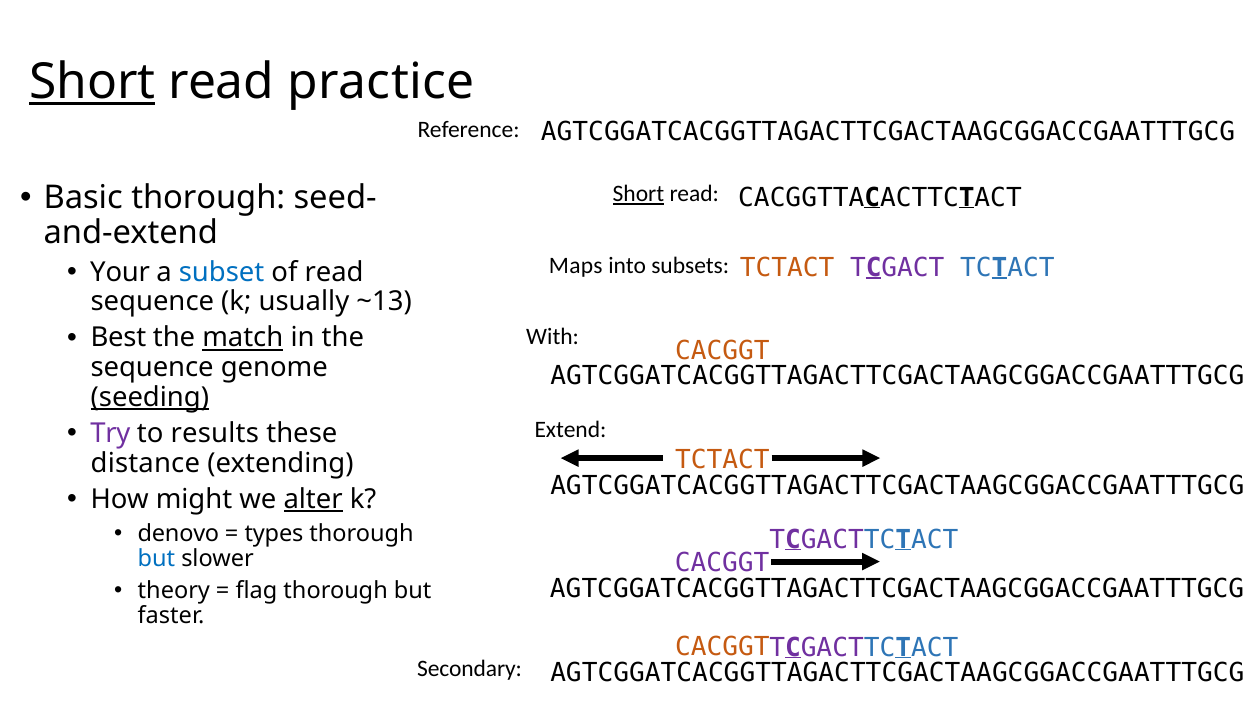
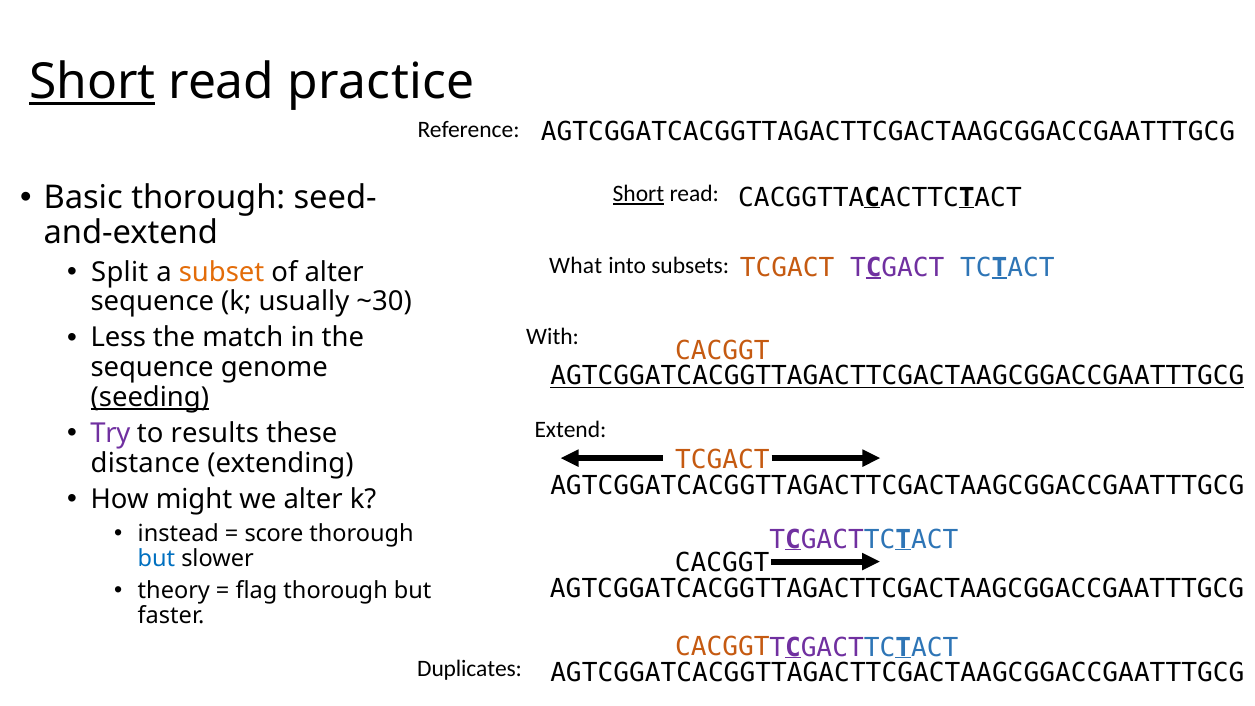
Maps: Maps -> What (576, 266)
TCTACT: TCTACT -> TCGACT (787, 268)
Your: Your -> Split (120, 272)
subset colour: blue -> orange (222, 272)
of read: read -> alter (334, 272)
~13: ~13 -> ~30 (384, 302)
Best: Best -> Less (118, 338)
match underline: present -> none (243, 338)
AGTCGGATCACGGTTAGACTTCGACTAAGCGGACCGAATTTGCG underline: none -> present (897, 376)
TCTACT: TCTACT -> TCGACT (722, 460)
alter underline: present -> none (313, 499)
denovo: denovo -> instead (178, 533)
types: types -> score (274, 533)
CACGGT colour: purple -> black (722, 563)
Secondary: Secondary -> Duplicates (470, 668)
